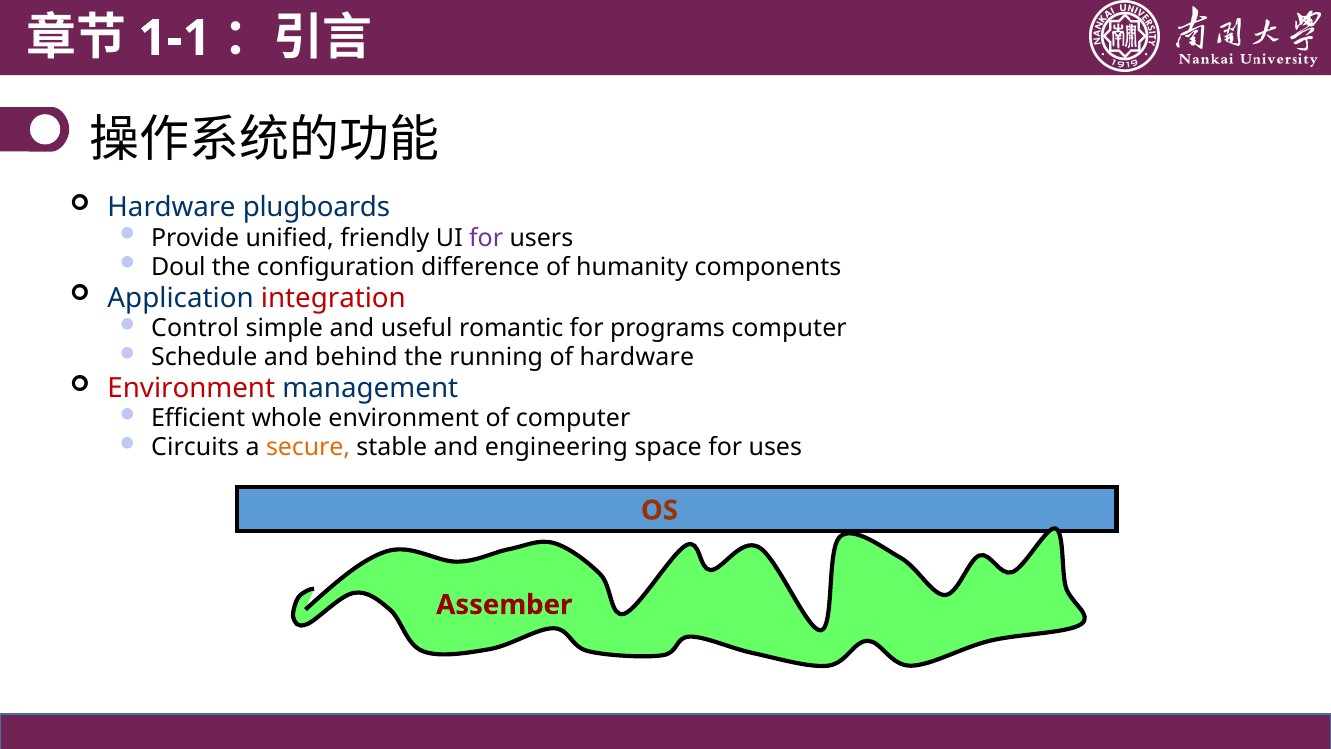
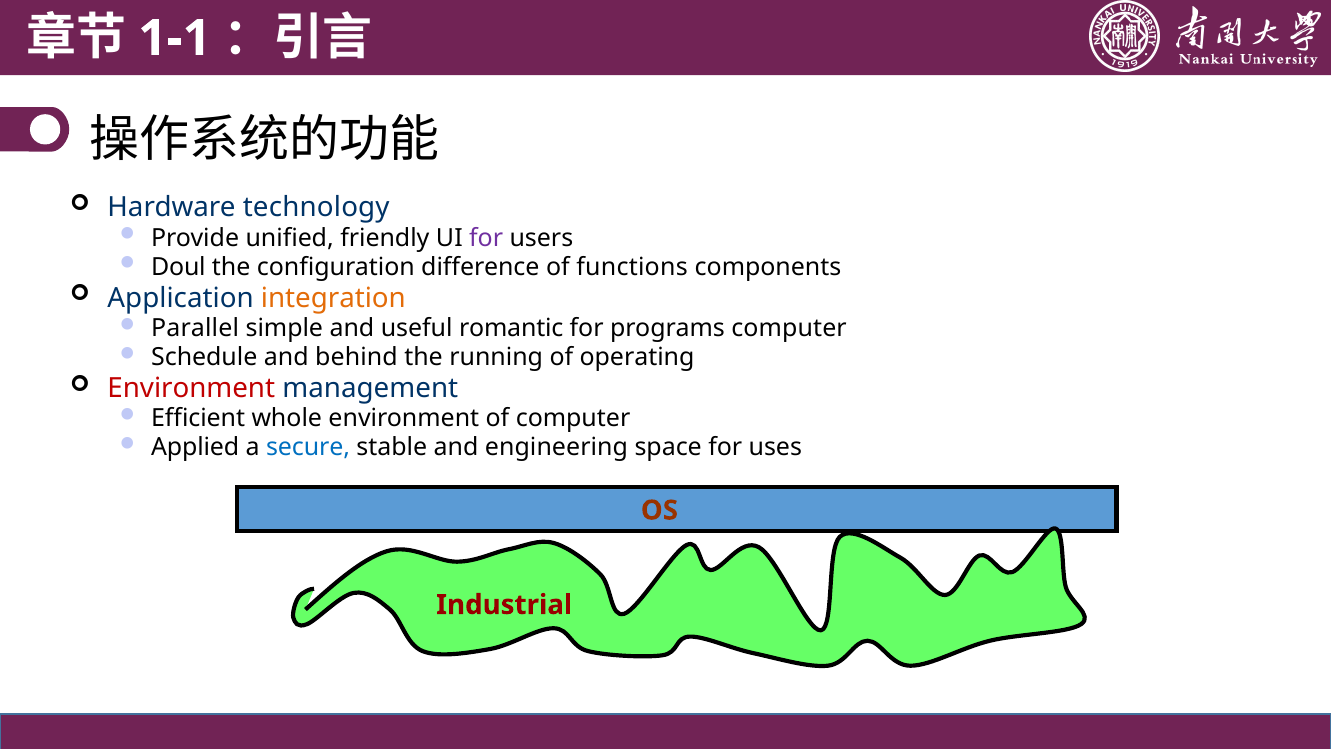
plugboards: plugboards -> technology (316, 208)
humanity: humanity -> functions (632, 267)
integration colour: red -> orange (333, 298)
Control: Control -> Parallel (195, 328)
of hardware: hardware -> operating (637, 357)
Circuits: Circuits -> Applied (195, 447)
secure colour: orange -> blue (308, 447)
Assember: Assember -> Industrial (504, 605)
